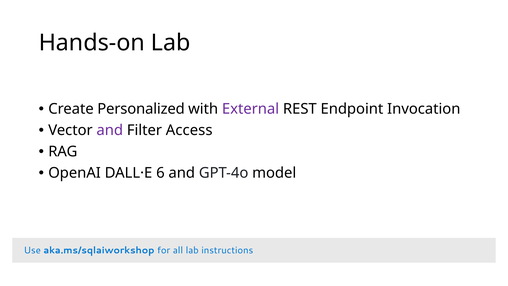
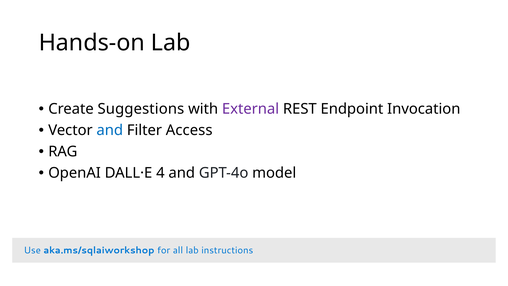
Personalized: Personalized -> Suggestions (141, 109)
and colour: purple -> blue (110, 130)
6: 6 -> 4 (160, 173)
